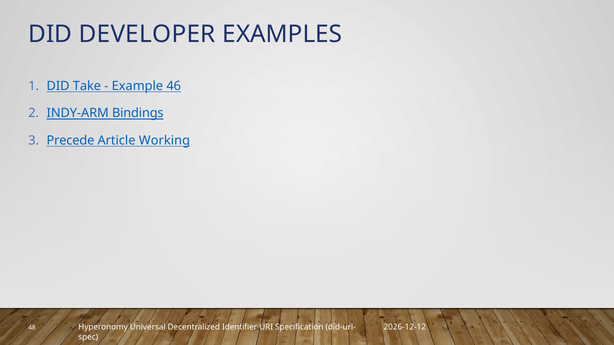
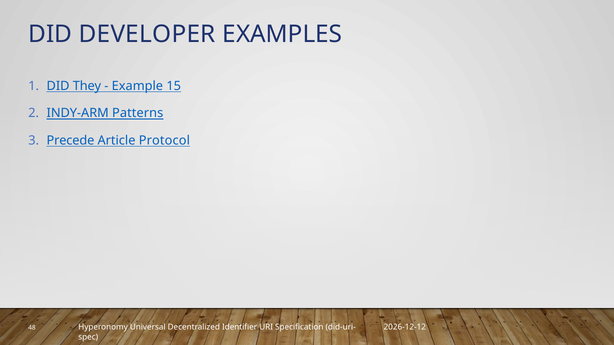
Take: Take -> They (87, 86)
46: 46 -> 15 (174, 86)
Bindings: Bindings -> Patterns (138, 113)
Working: Working -> Protocol (164, 141)
